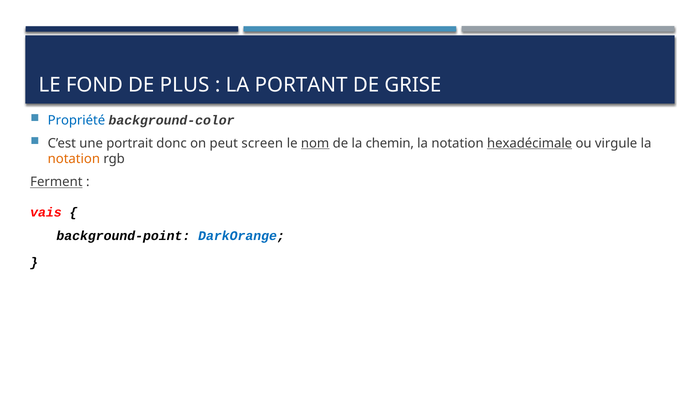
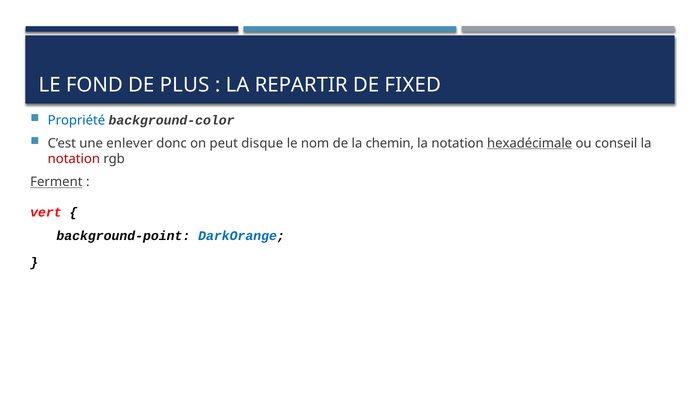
PORTANT: PORTANT -> REPARTIR (301, 85)
GRISE: GRISE -> FIXED (413, 85)
portrait: portrait -> enlever (130, 143)
screen: screen -> disque (262, 143)
nom underline: present -> none (315, 143)
virgule: virgule -> conseil (616, 143)
notation colour: orange -> red (74, 159)
vais: vais -> vert (46, 212)
